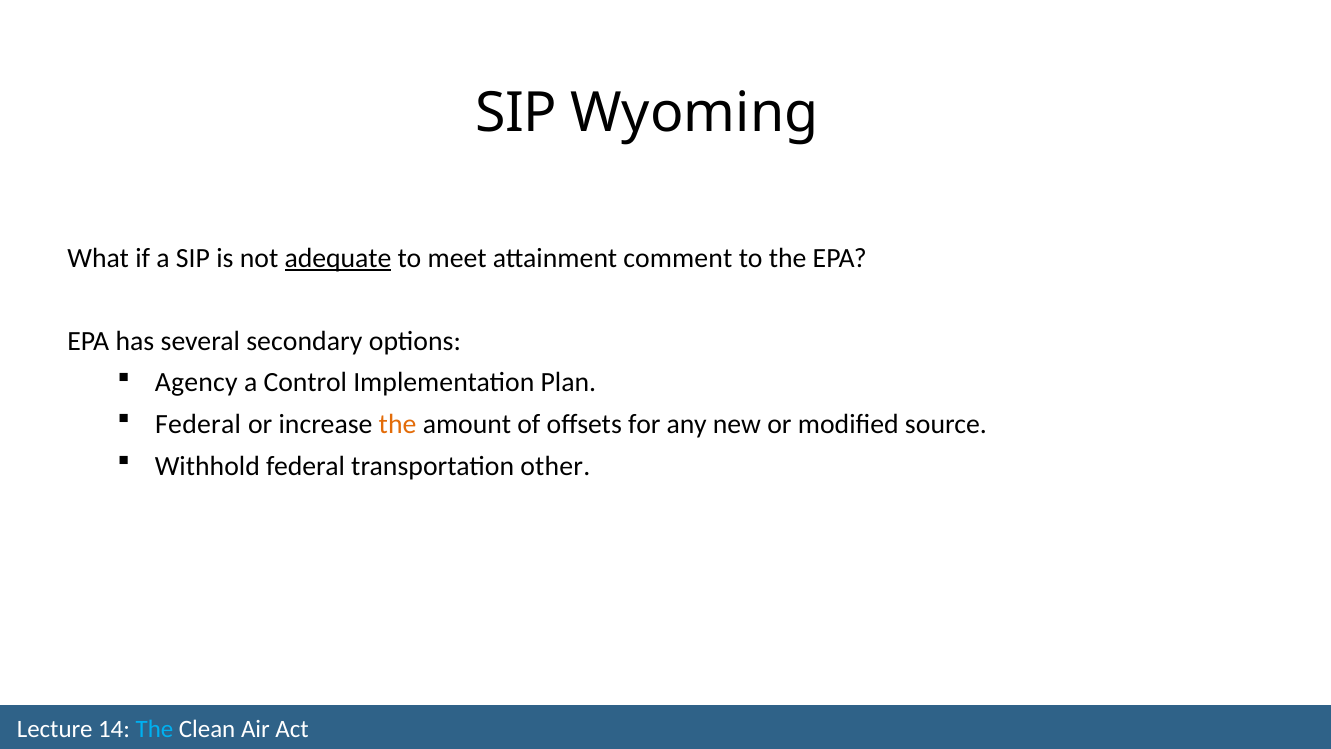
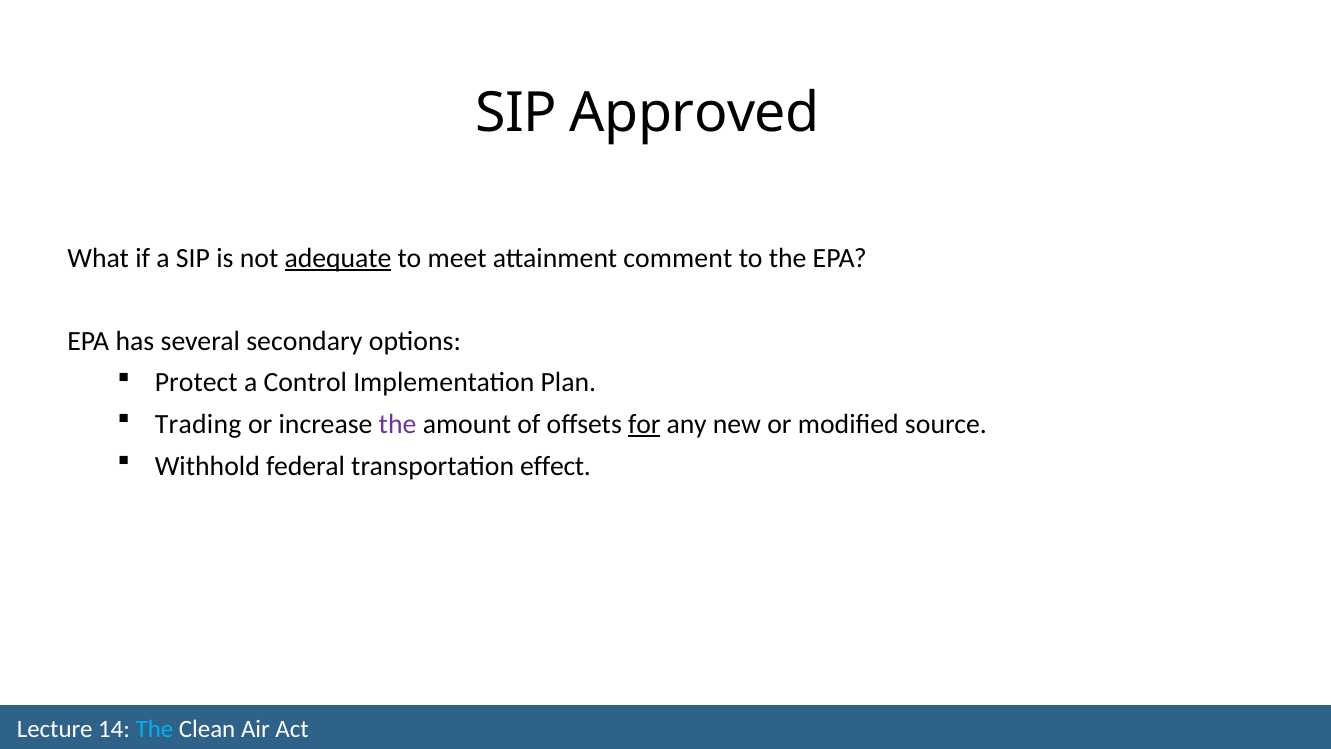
Wyoming: Wyoming -> Approved (695, 113)
Agency: Agency -> Protect (196, 383)
Federal: Federal -> Trading (198, 424)
the colour: orange -> purple (398, 424)
for underline: none -> present (644, 424)
other: other -> effect (556, 466)
